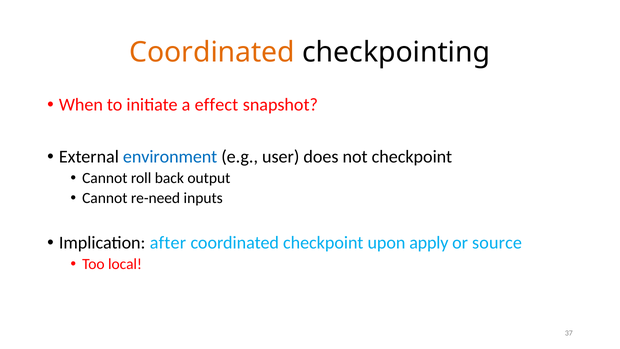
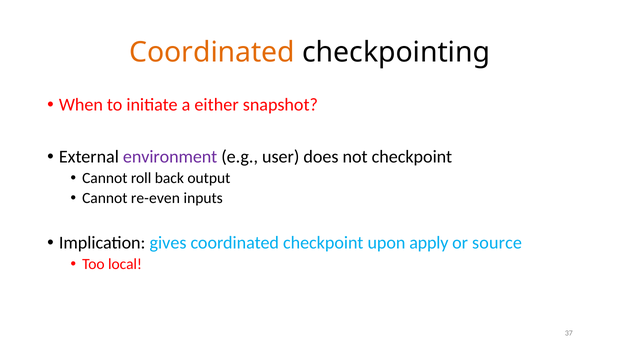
effect: effect -> either (217, 105)
environment colour: blue -> purple (170, 157)
re-need: re-need -> re-even (155, 198)
after: after -> gives (168, 243)
